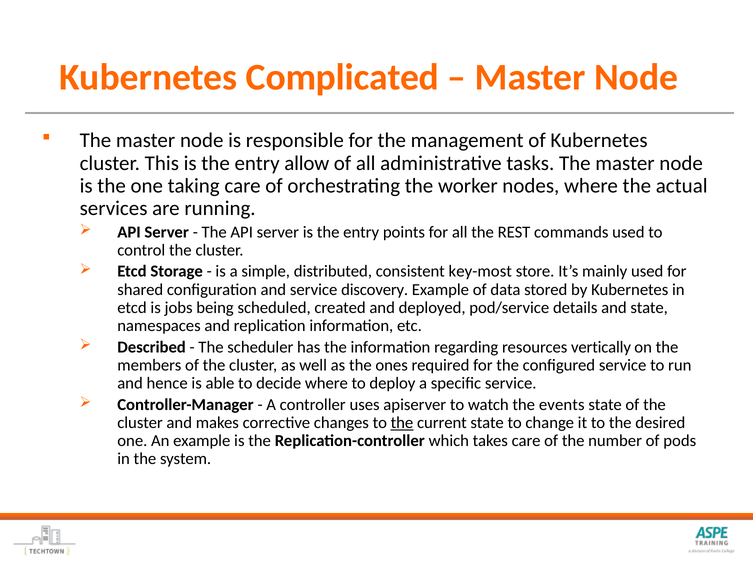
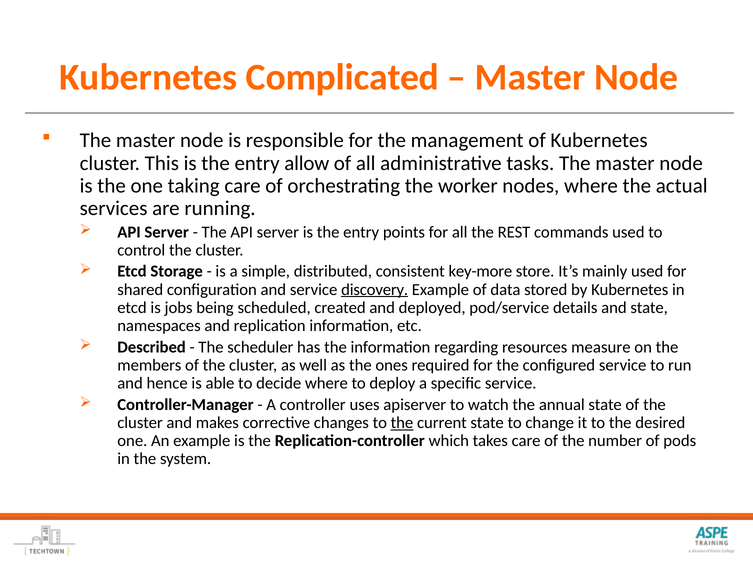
key-most: key-most -> key-more (480, 271)
discovery underline: none -> present (375, 289)
vertically: vertically -> measure (601, 347)
events: events -> annual (562, 404)
